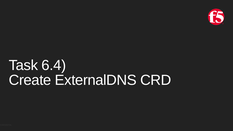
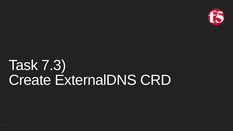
6.4: 6.4 -> 7.3 (54, 65)
